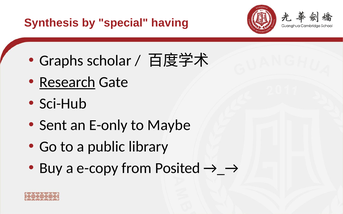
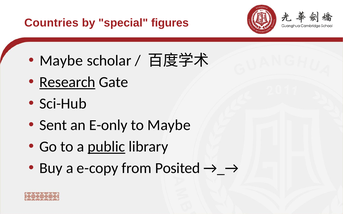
Synthesis: Synthesis -> Countries (51, 23)
having: having -> figures (170, 23)
Graphs: Graphs -> Maybe (61, 61)
public underline: none -> present (106, 147)
